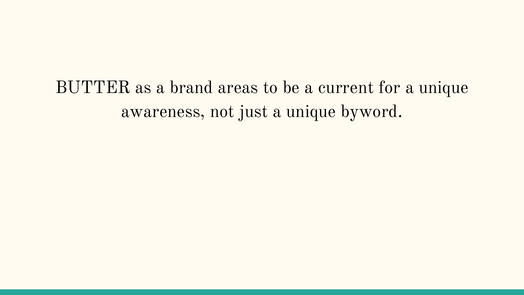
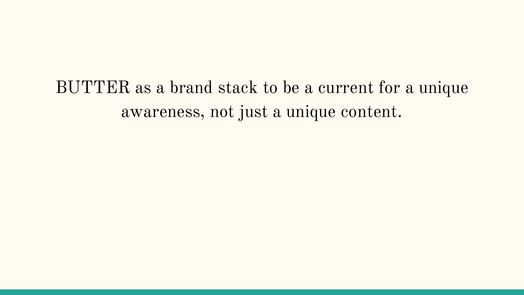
areas: areas -> stack (238, 87)
byword: byword -> content (372, 111)
